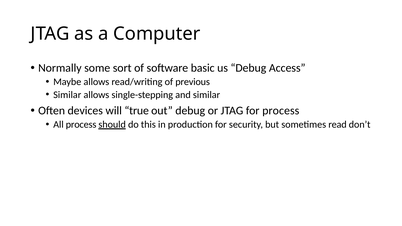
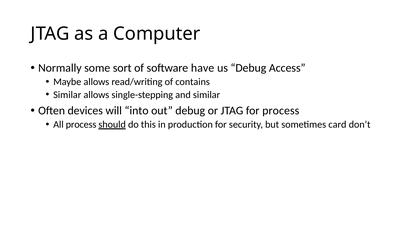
basic: basic -> have (203, 68)
previous: previous -> contains (193, 82)
true: true -> into (137, 111)
read: read -> card (337, 125)
